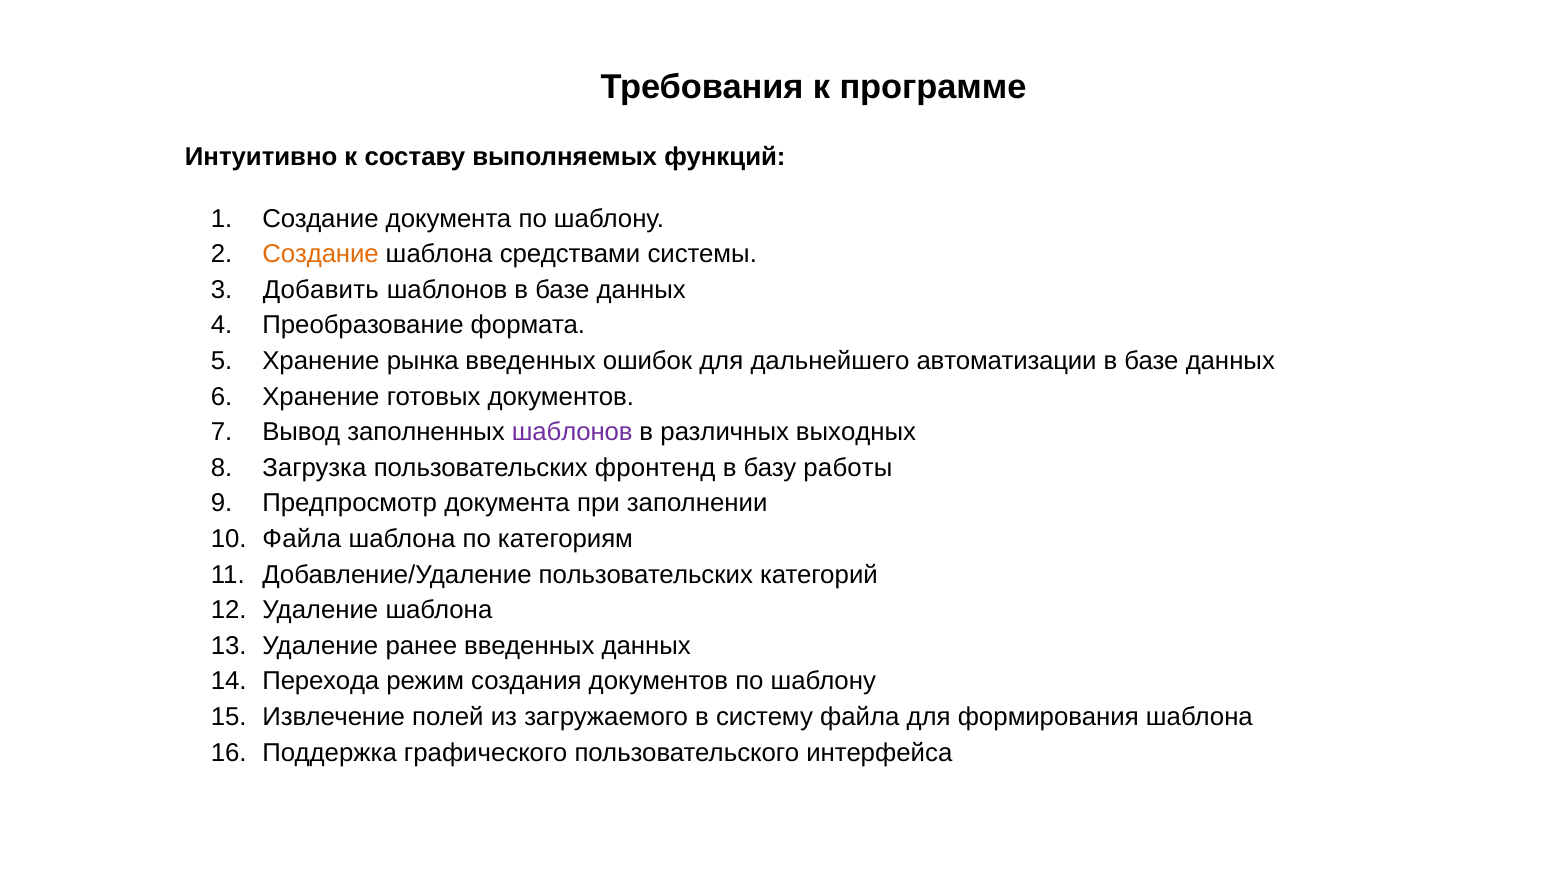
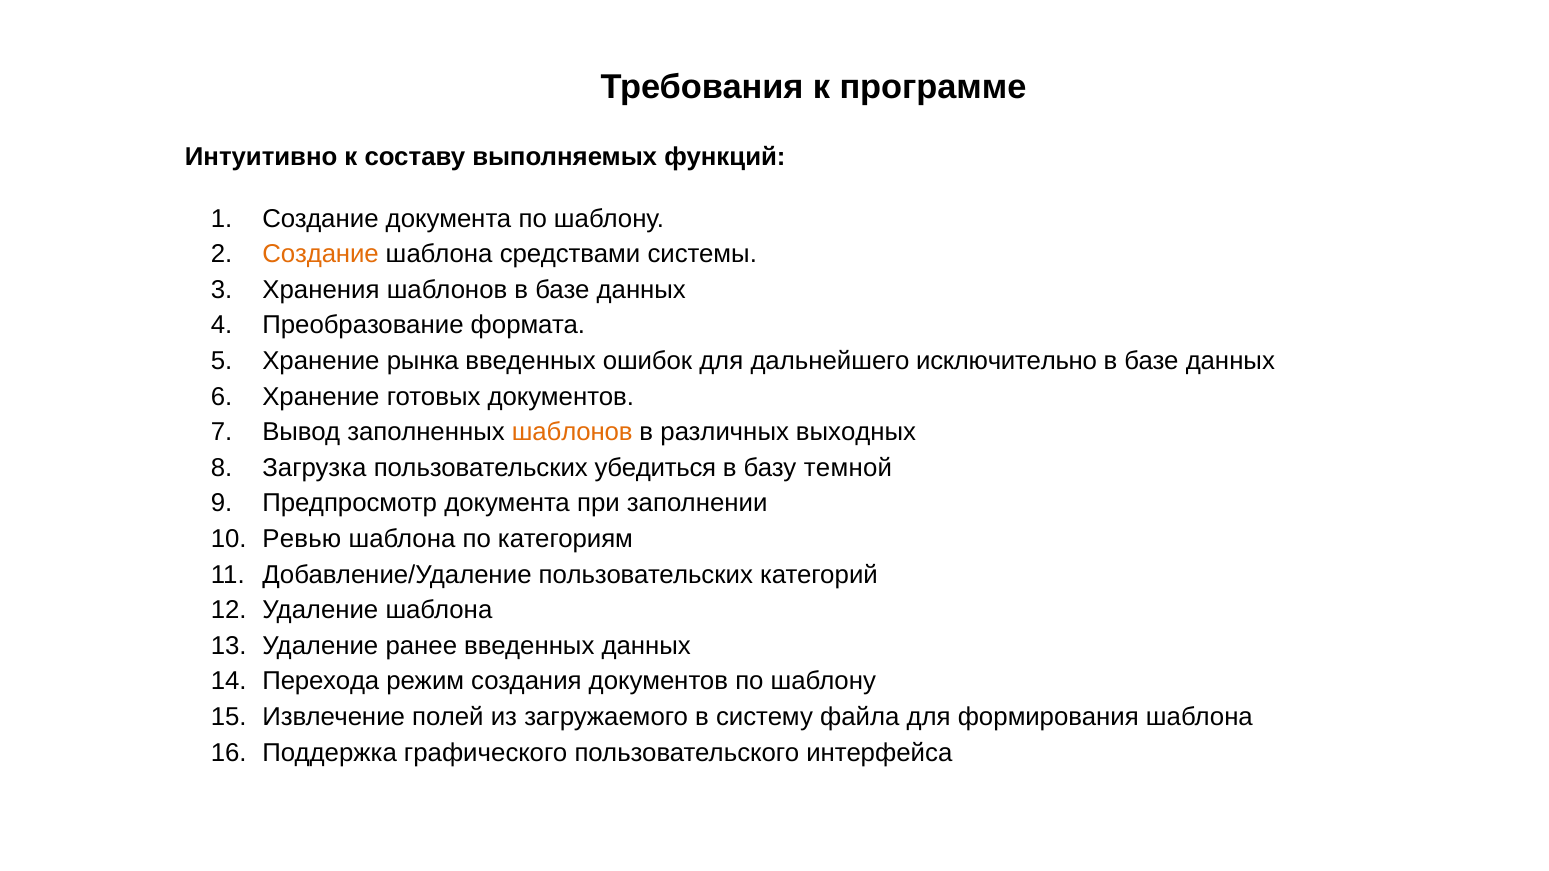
Добавить: Добавить -> Хранения (321, 290)
автоматизации: автоматизации -> исключительно (1007, 361)
шаблонов colour: purple -> orange (572, 432)
фронтенд: фронтенд -> убедиться (655, 468)
работы: работы -> темной (848, 468)
Файла: Файла -> Ревью (302, 539)
